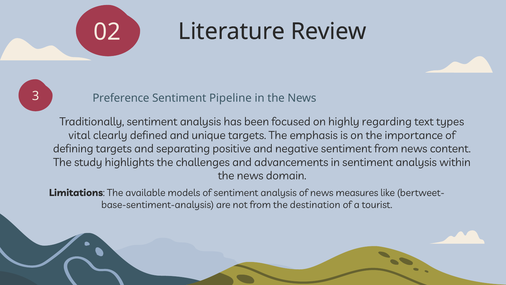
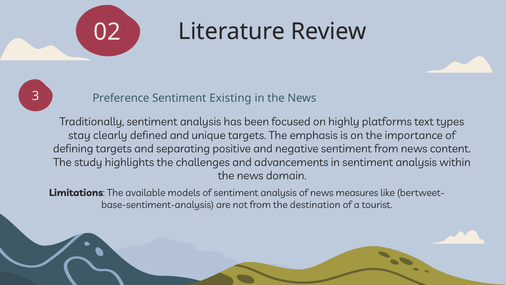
Pipeline: Pipeline -> Existing (230, 98)
regarding: regarding -> platforms (387, 122)
vital: vital -> stay (79, 135)
